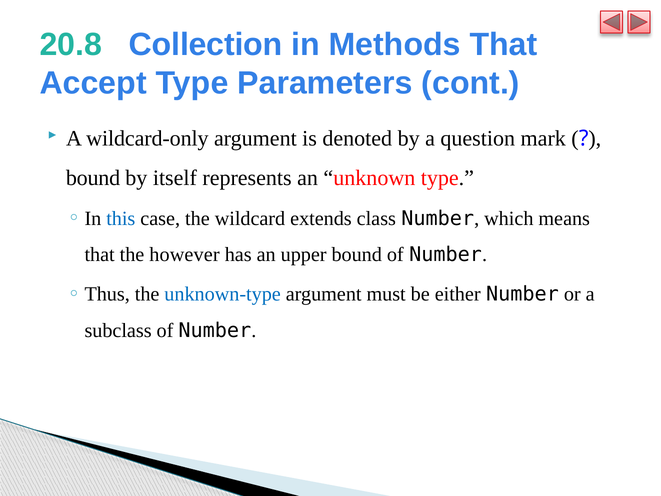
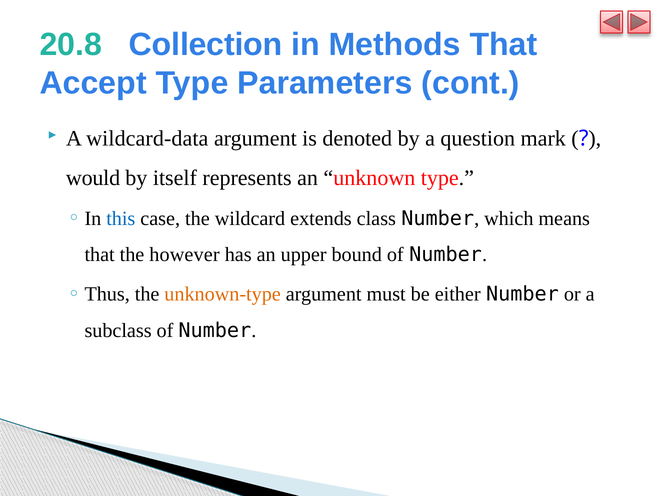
wildcard-only: wildcard-only -> wildcard-data (147, 138)
bound: bound -> would (93, 178)
unknown-type colour: blue -> orange (223, 294)
